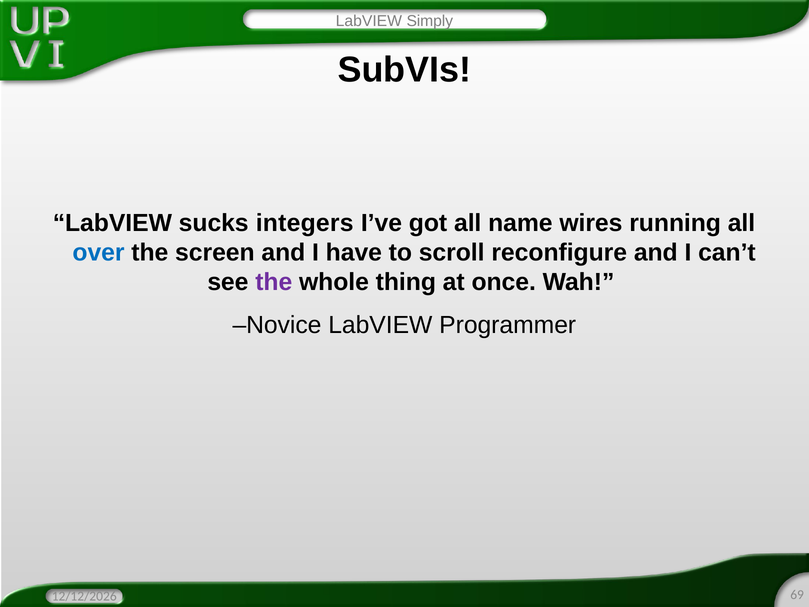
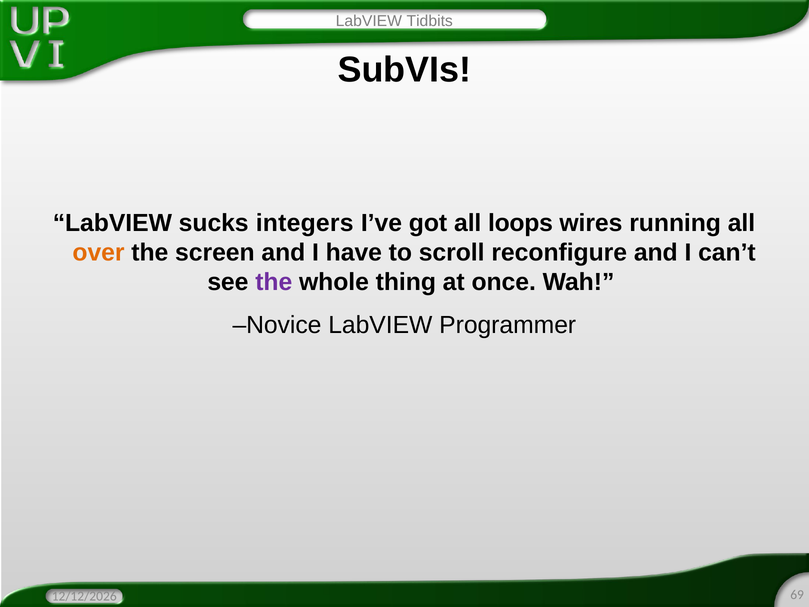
Simply: Simply -> Tidbits (430, 21)
name: name -> loops (520, 223)
over colour: blue -> orange (99, 252)
